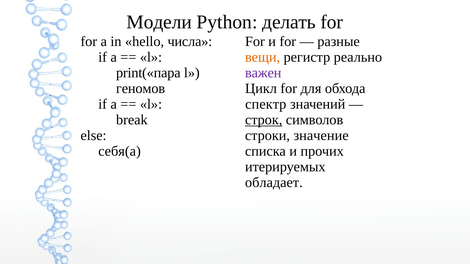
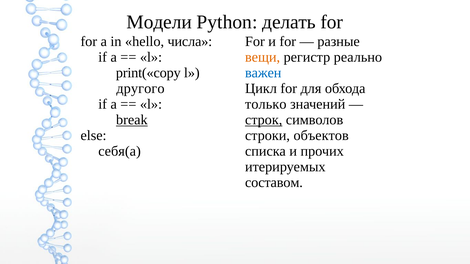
print(«пара: print(«пара -> print(«copy (148, 73)
важен colour: purple -> blue (263, 73)
геномов: геномов -> другого (140, 89)
спектр: спектр -> только (266, 104)
break underline: none -> present (132, 120)
значение: значение -> объектов (321, 136)
обладает: обладает -> составом (274, 183)
